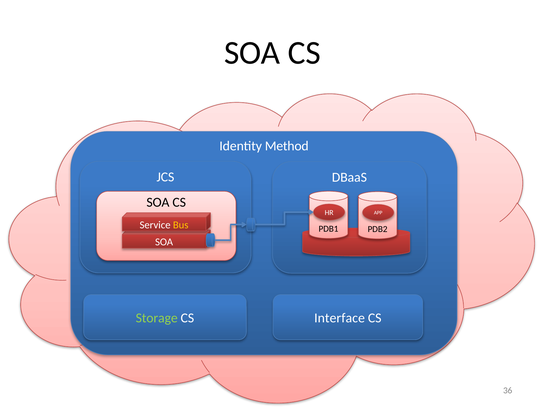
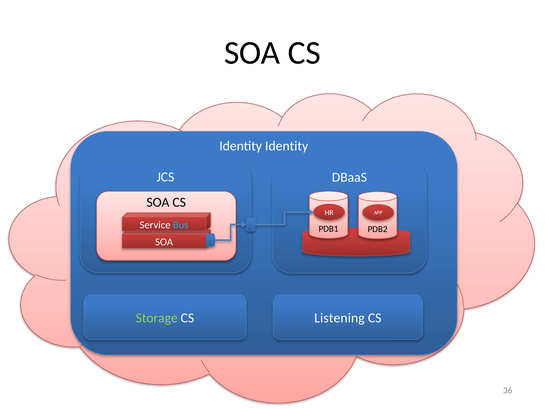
Identity Method: Method -> Identity (287, 146)
Bus colour: yellow -> light blue (181, 225)
Interface: Interface -> Listening (339, 318)
